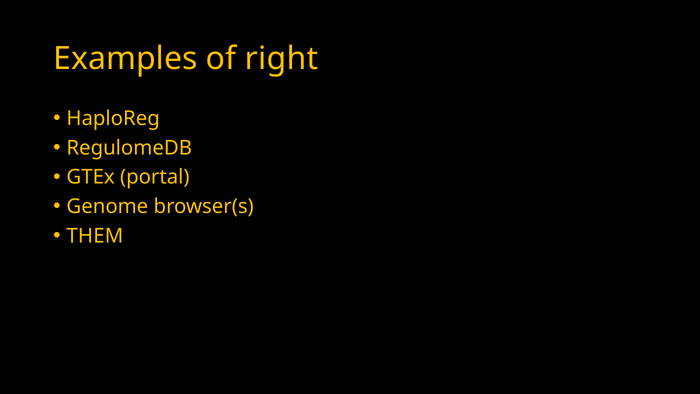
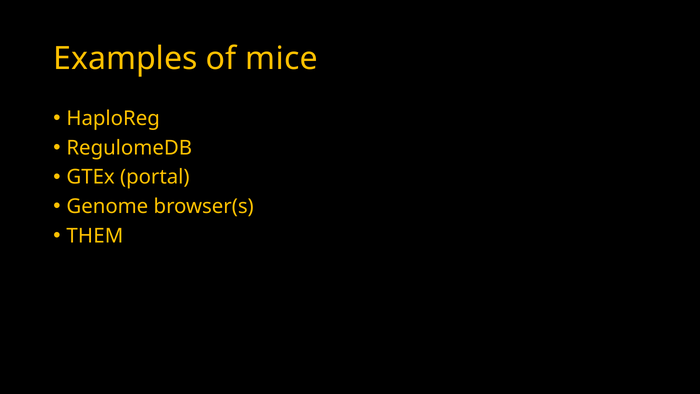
right: right -> mice (282, 59)
